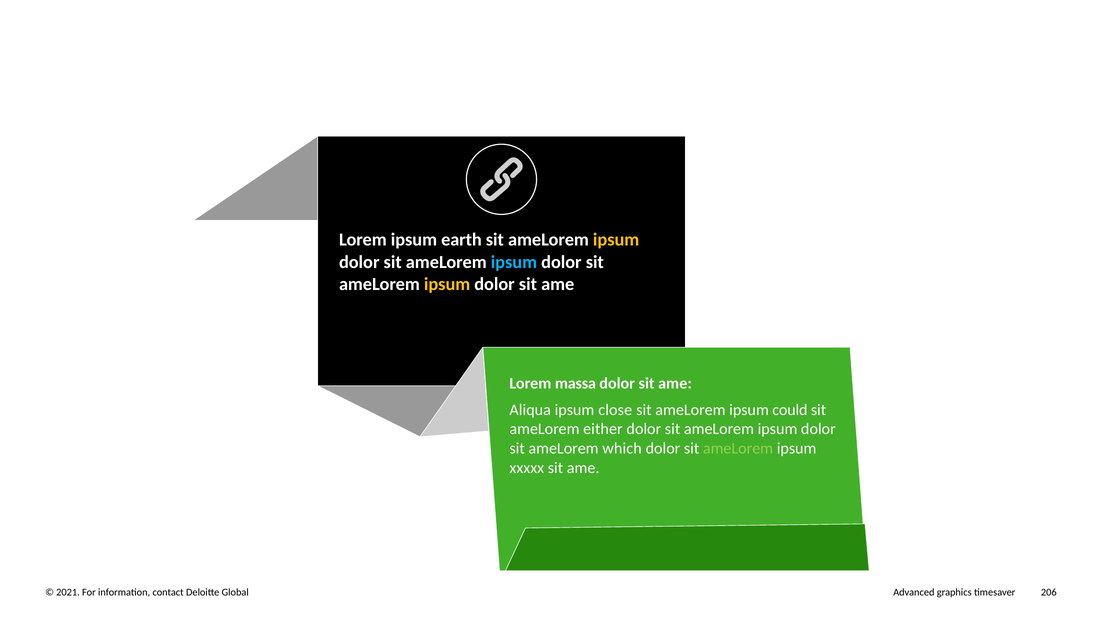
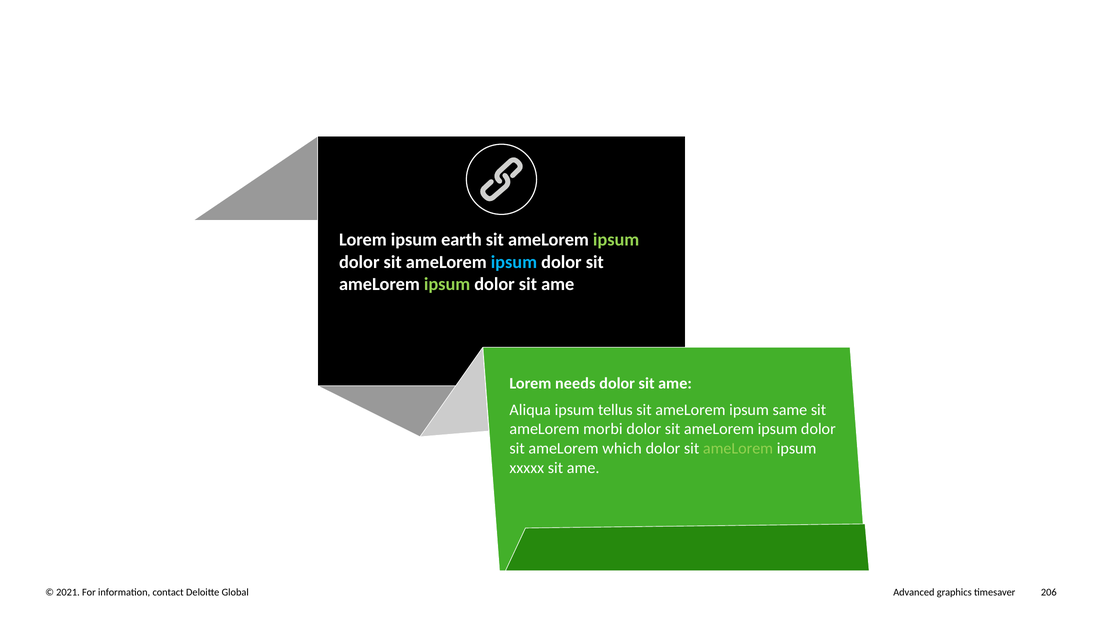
ipsum colour: yellow -> light green (616, 240)
ipsum colour: yellow -> light green (447, 284)
massa: massa -> needs (575, 384)
close: close -> tellus (615, 410)
could: could -> same (790, 410)
either: either -> morbi (603, 429)
